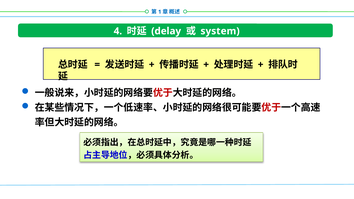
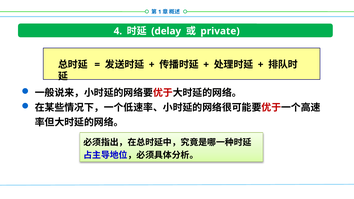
system: system -> private (220, 31)
